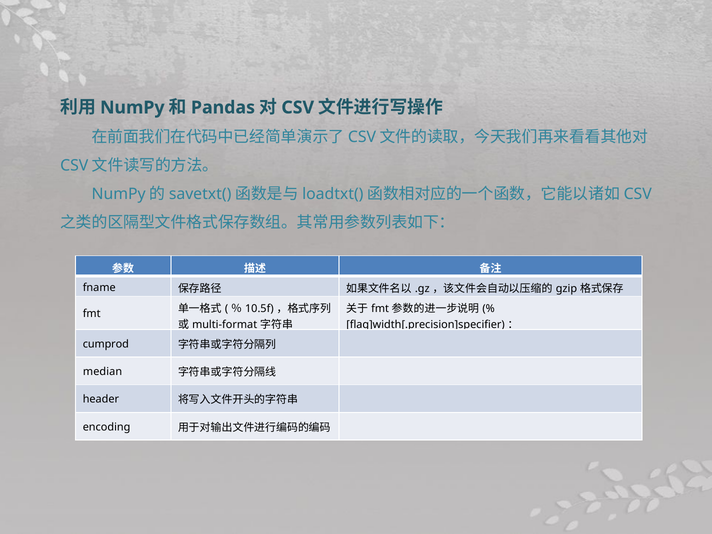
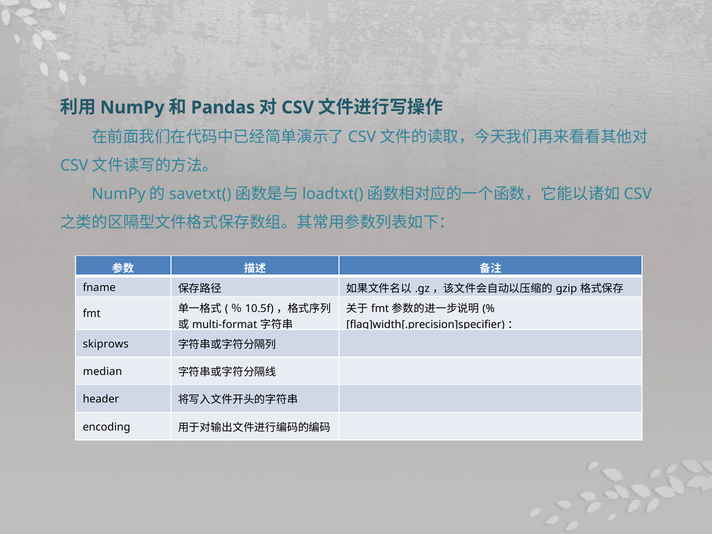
cumprod: cumprod -> skiprows (106, 344)
